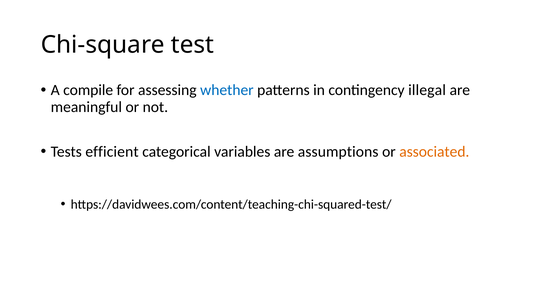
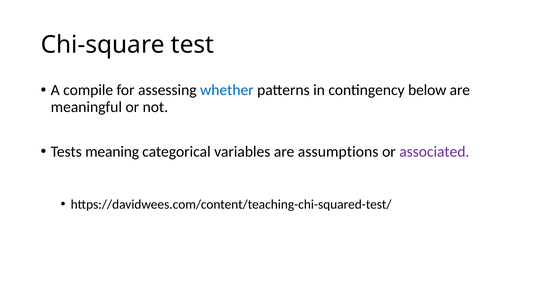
illegal: illegal -> below (427, 90)
efficient: efficient -> meaning (112, 152)
associated colour: orange -> purple (434, 152)
